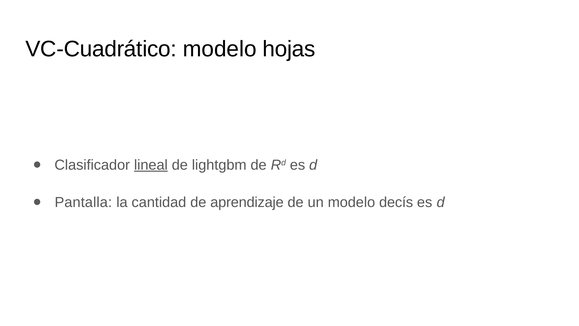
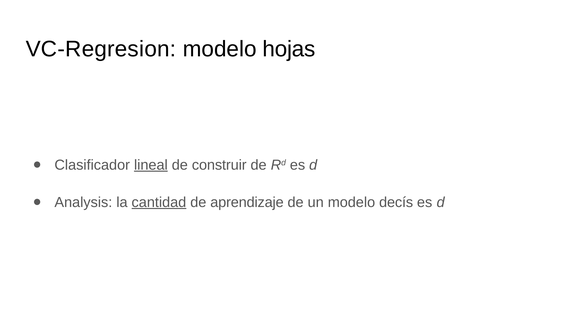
VC-Cuadrático: VC-Cuadrático -> VC-Regresion (101, 49)
lightgbm: lightgbm -> construir (219, 165)
Pantalla: Pantalla -> Analysis (83, 202)
cantidad underline: none -> present (159, 202)
